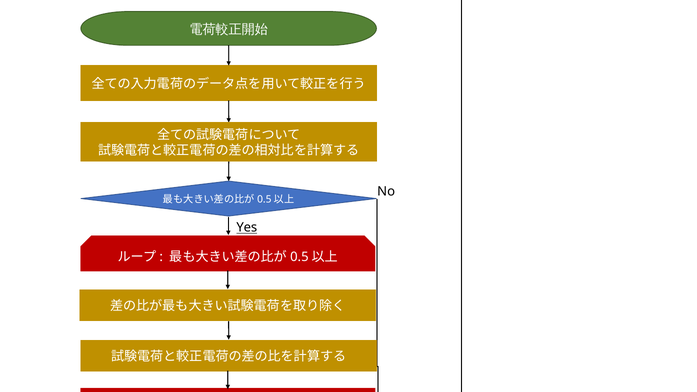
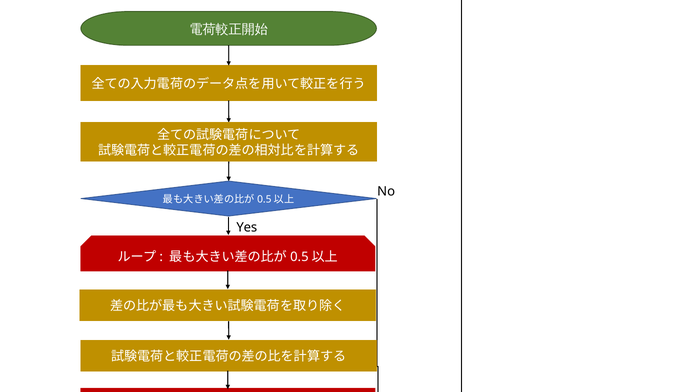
Yes underline: present -> none (247, 228)
